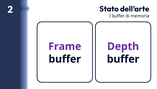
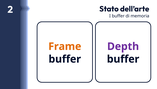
Frame colour: purple -> orange (65, 46)
